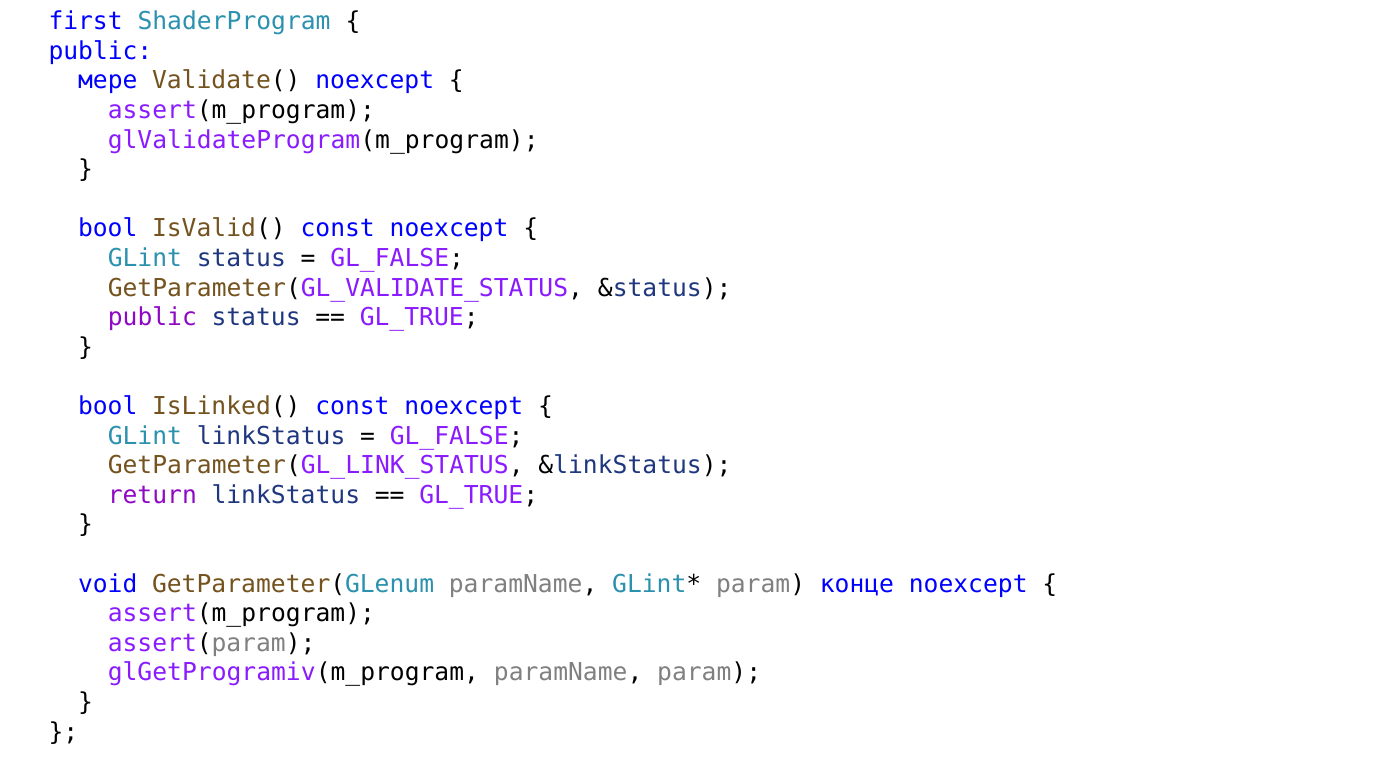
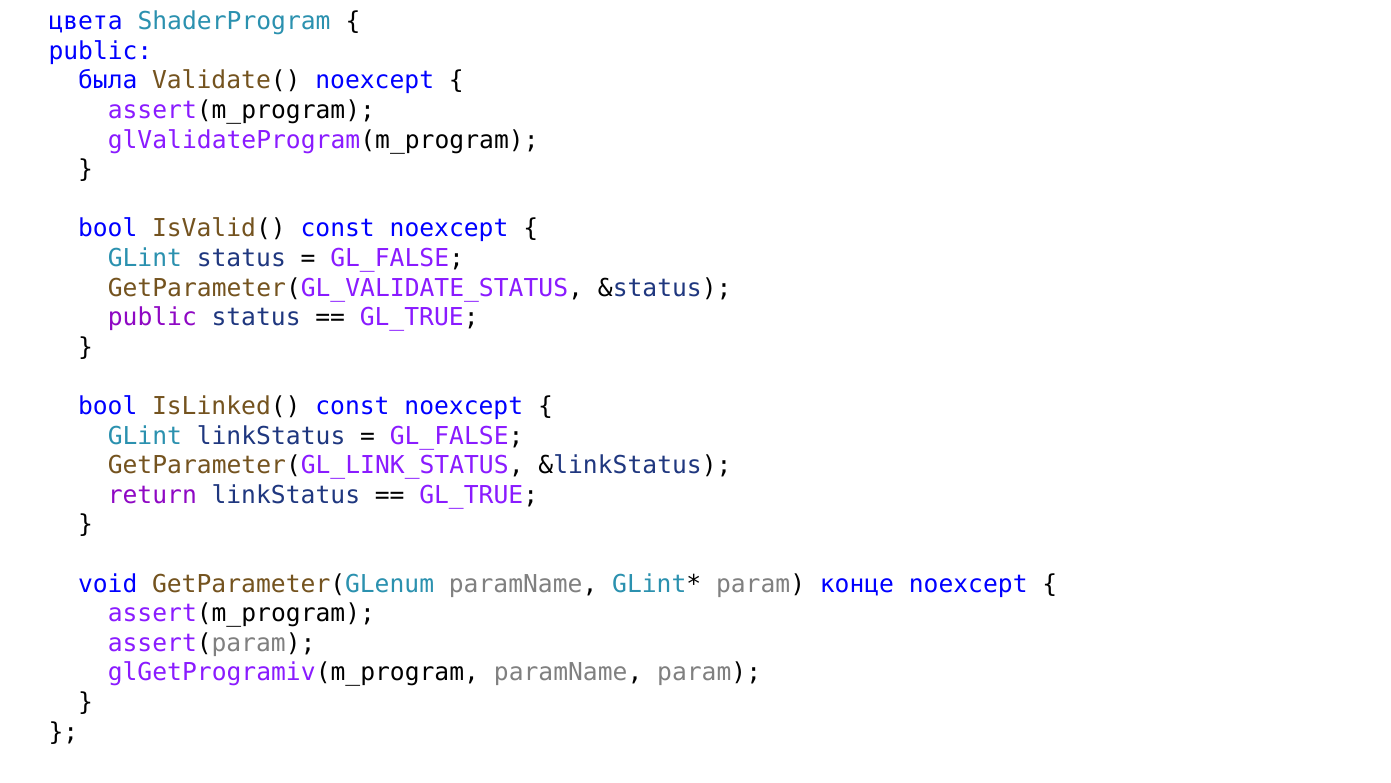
first: first -> цвета (86, 22)
мере: мере -> была (108, 81)
